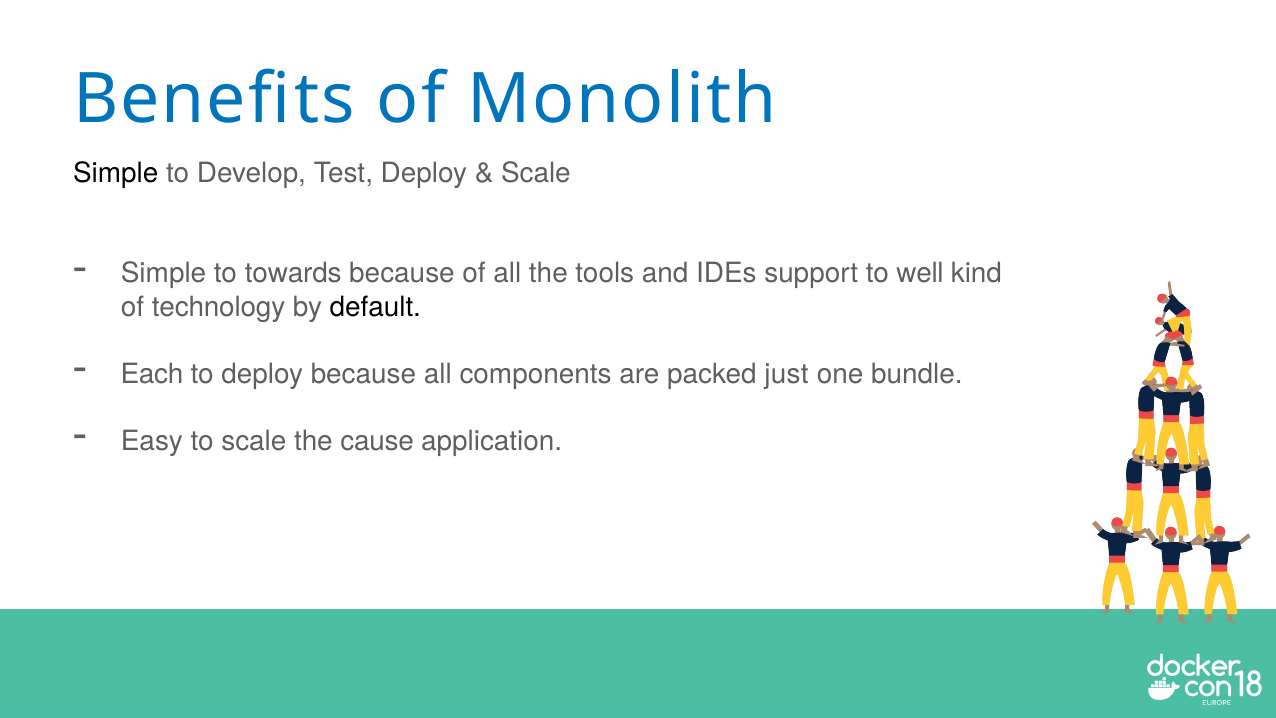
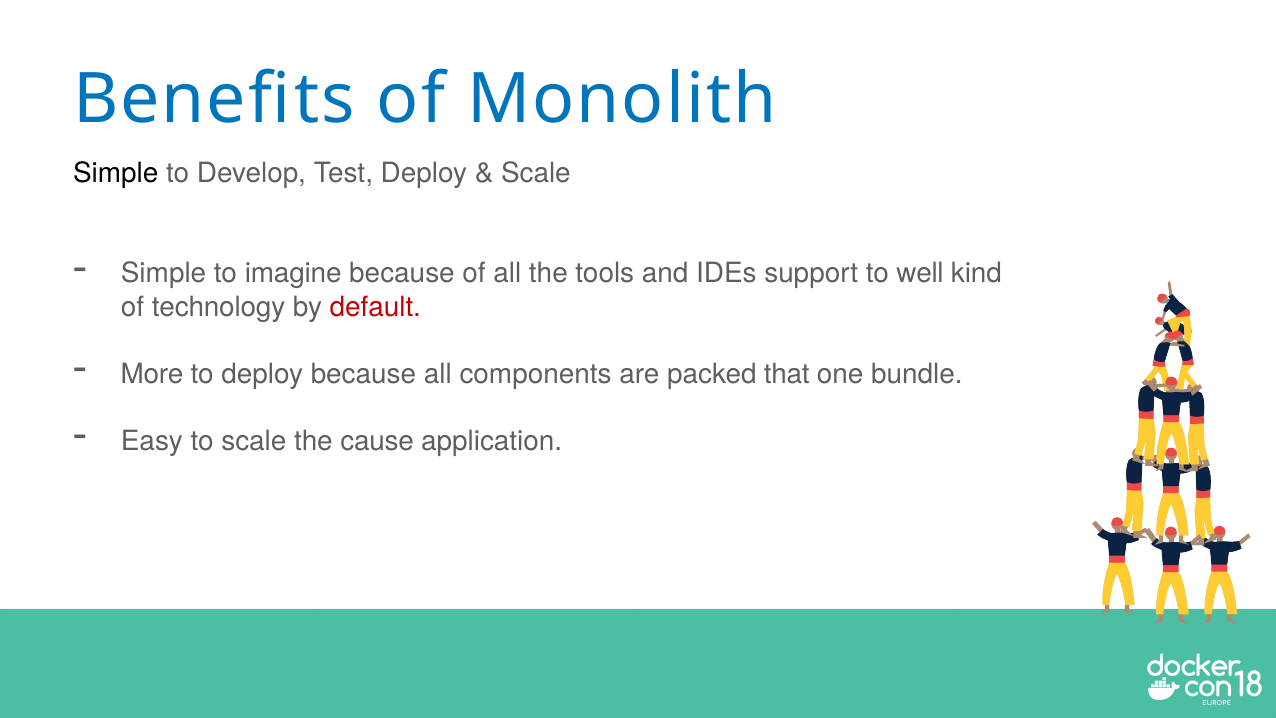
towards: towards -> imagine (293, 273)
default colour: black -> red (375, 307)
Each: Each -> More (152, 374)
just: just -> that (787, 374)
